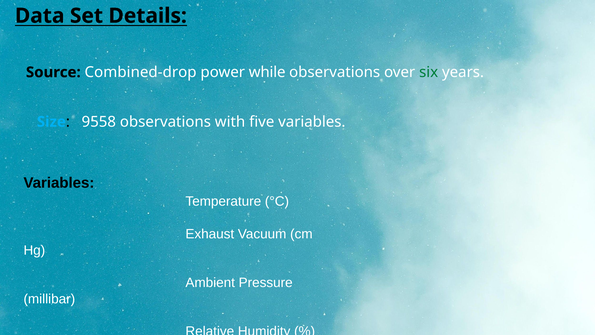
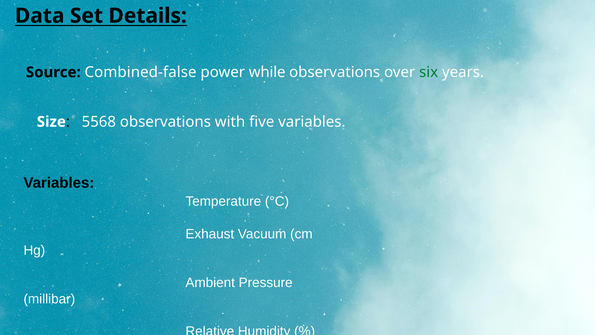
Combined-drop: Combined-drop -> Combined-false (141, 72)
Size colour: light blue -> white (51, 122)
9558: 9558 -> 5568 (99, 122)
